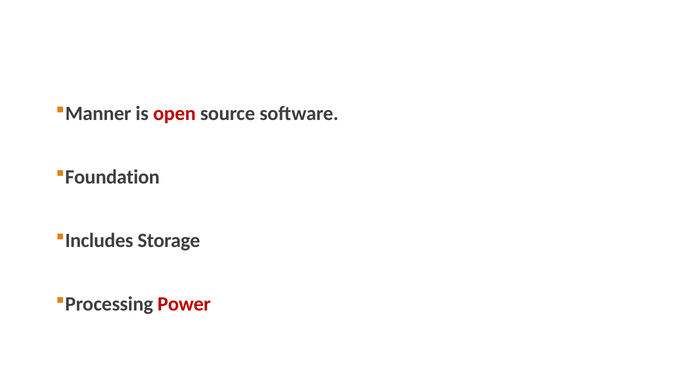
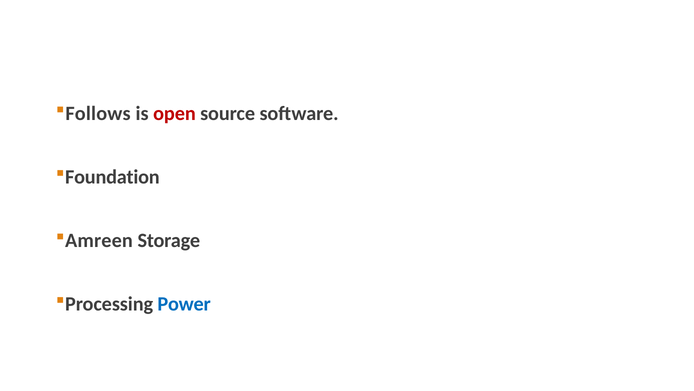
Manner: Manner -> Follows (98, 114)
Includes: Includes -> Amreen (99, 240)
Power colour: red -> blue (184, 304)
